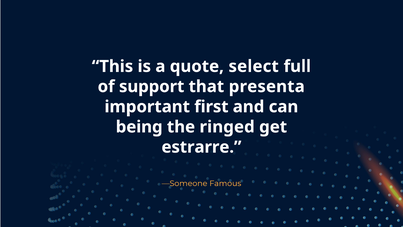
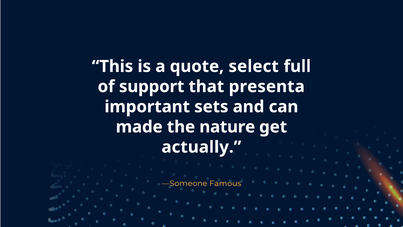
first: first -> sets (211, 107)
being: being -> made (139, 127)
ringed: ringed -> nature (227, 127)
estrarre: estrarre -> actually (201, 147)
